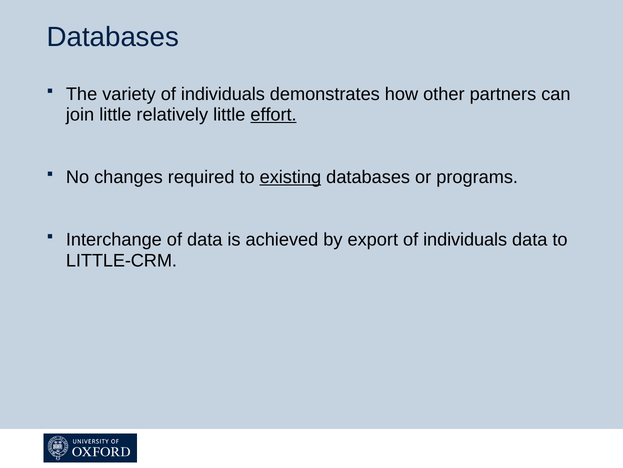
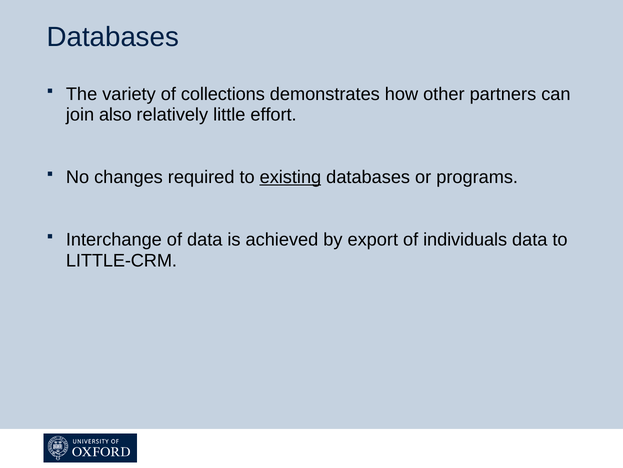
variety of individuals: individuals -> collections (223, 94)
join little: little -> also (115, 115)
effort underline: present -> none (274, 115)
